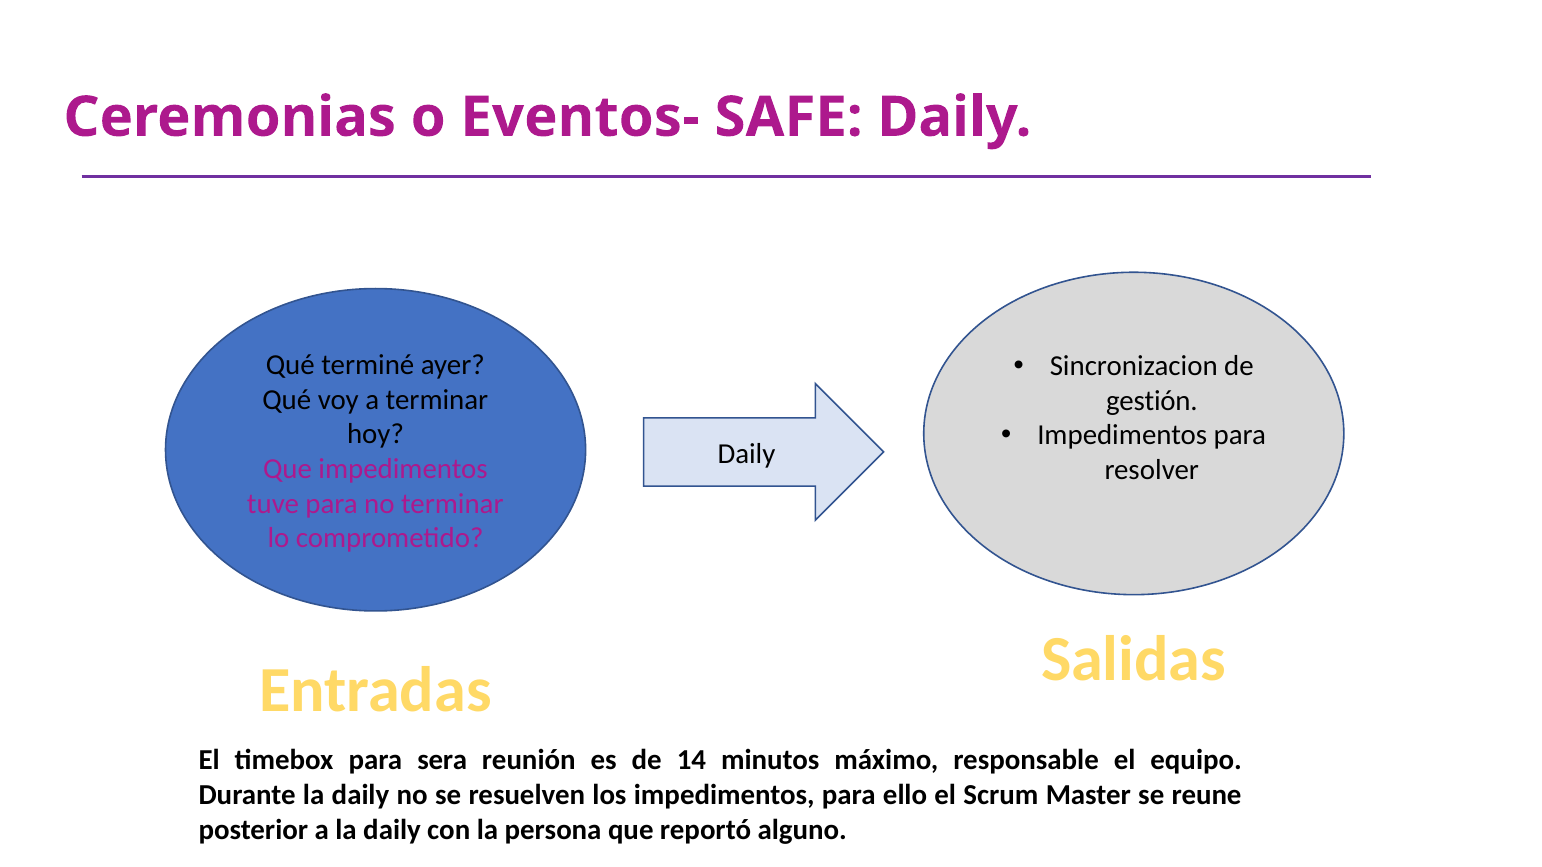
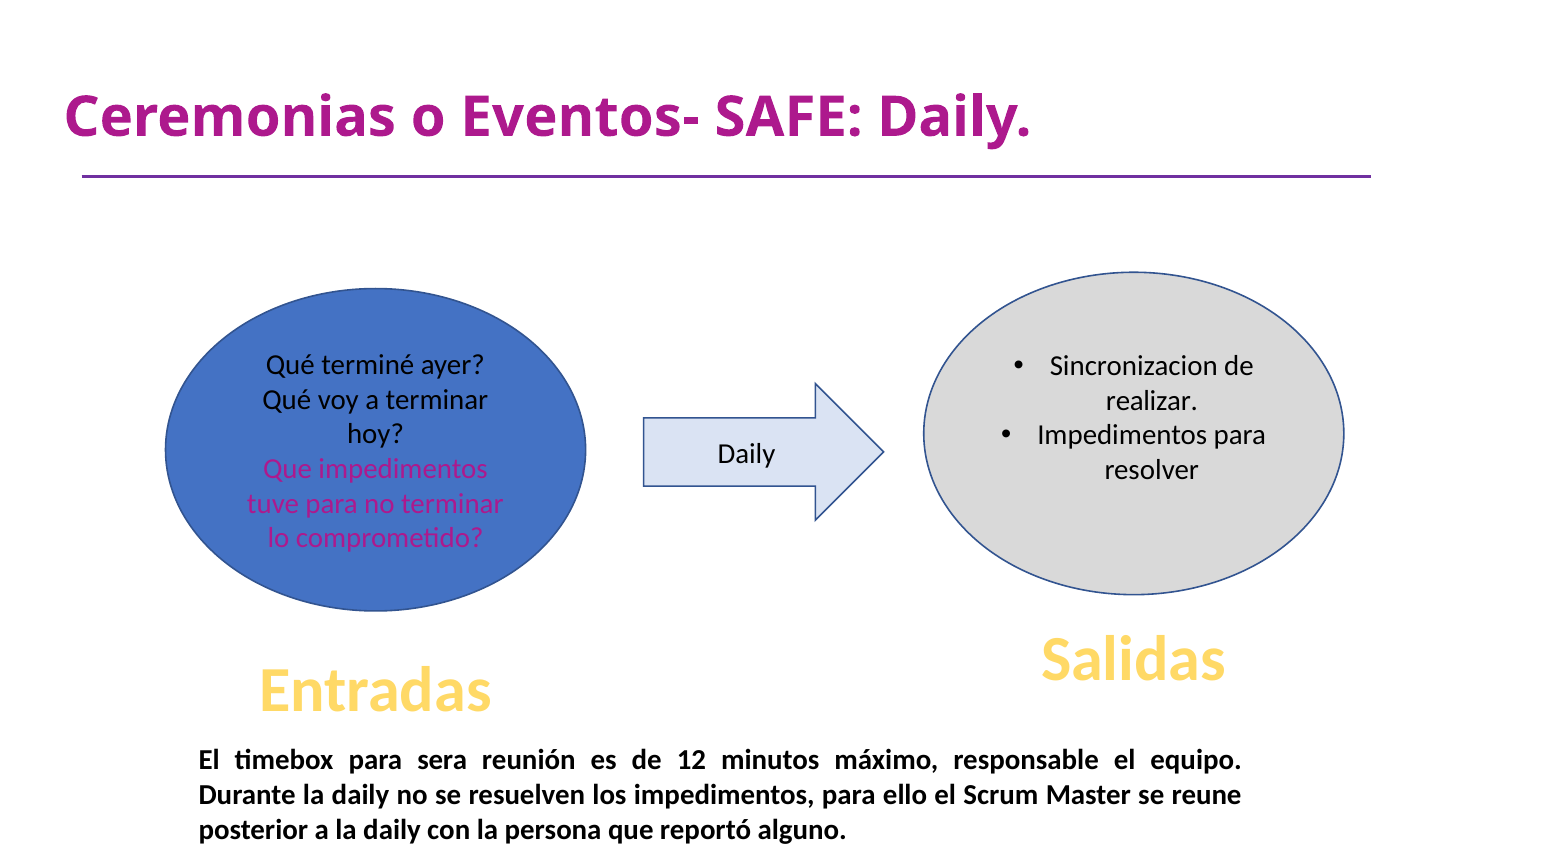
gestión: gestión -> realizar (1152, 401)
14: 14 -> 12 (691, 760)
